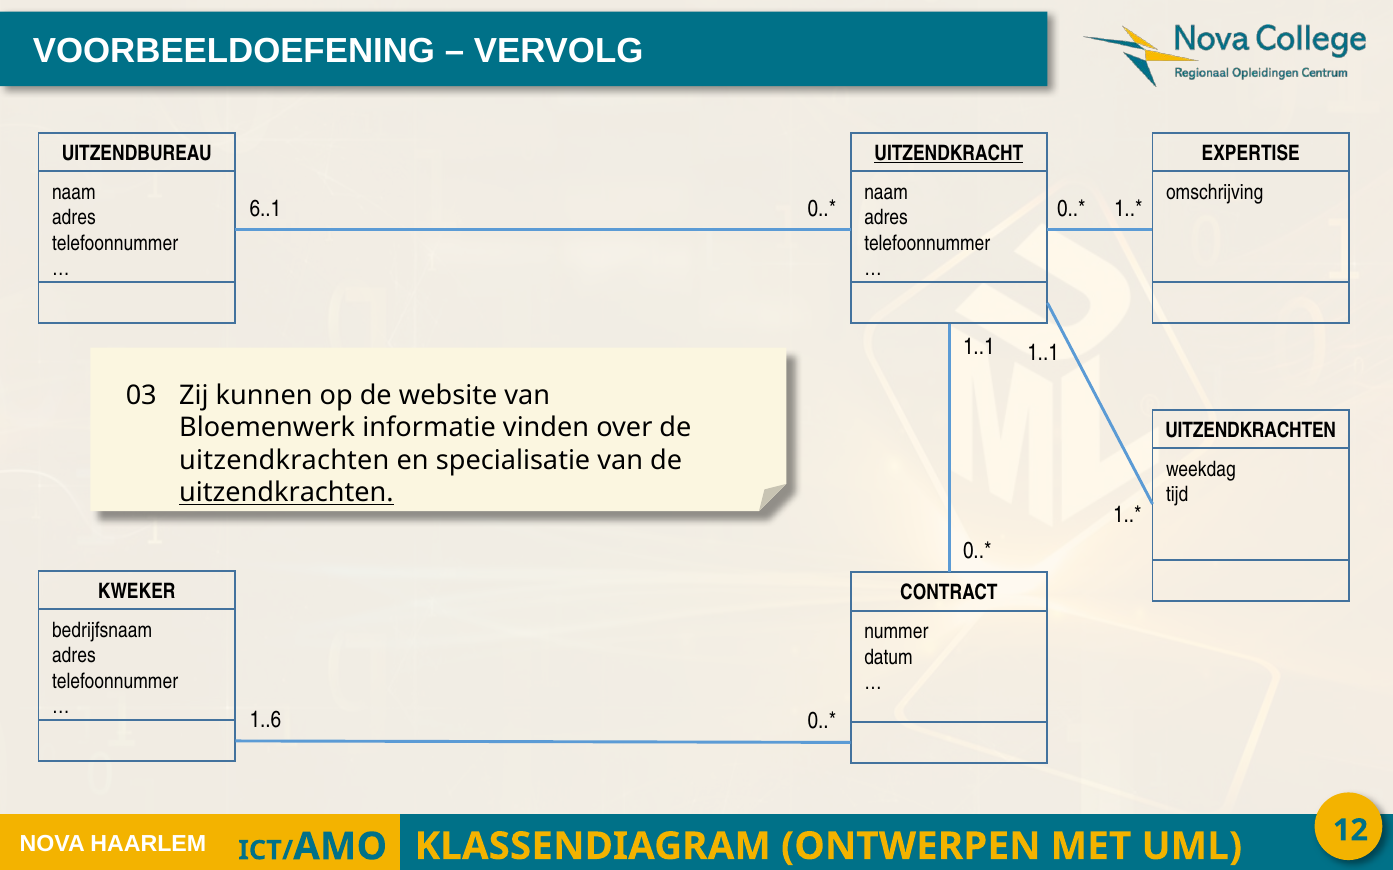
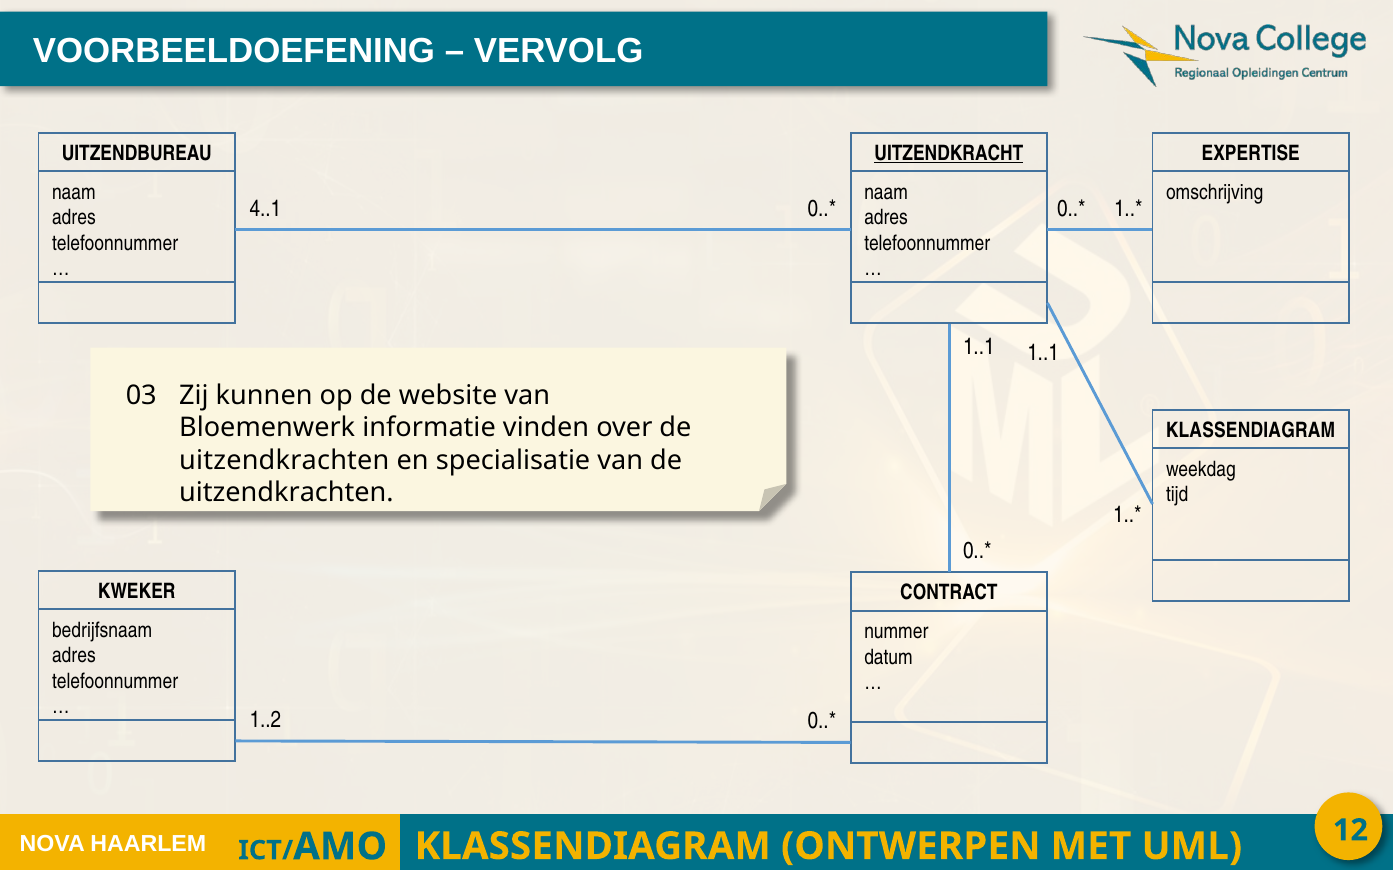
6..1: 6..1 -> 4..1 (265, 209)
UITZENDKRACHTEN: UITZENDKRACHTEN -> KLASSENDIAGRAM (1251, 431)
uitzendkrachten underline: present -> none (286, 493)
1..6: 1..6 -> 1..2 (265, 721)
